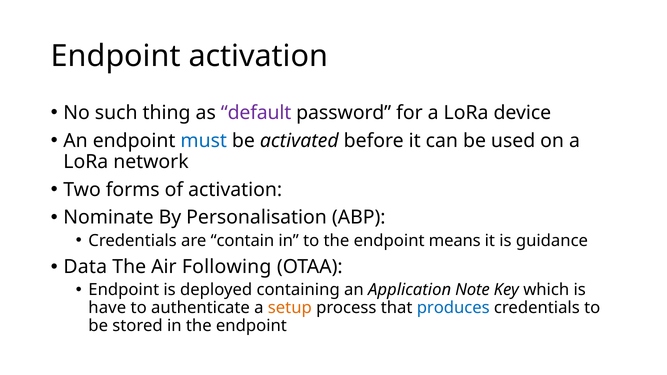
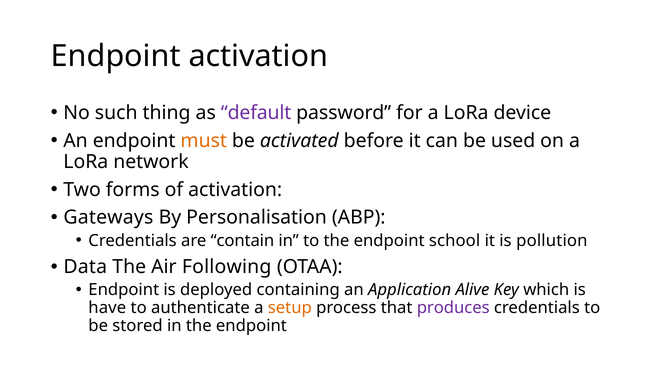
must colour: blue -> orange (204, 141)
Nominate: Nominate -> Gateways (108, 218)
means: means -> school (455, 241)
guidance: guidance -> pollution (552, 241)
Note: Note -> Alive (472, 290)
produces colour: blue -> purple (453, 308)
